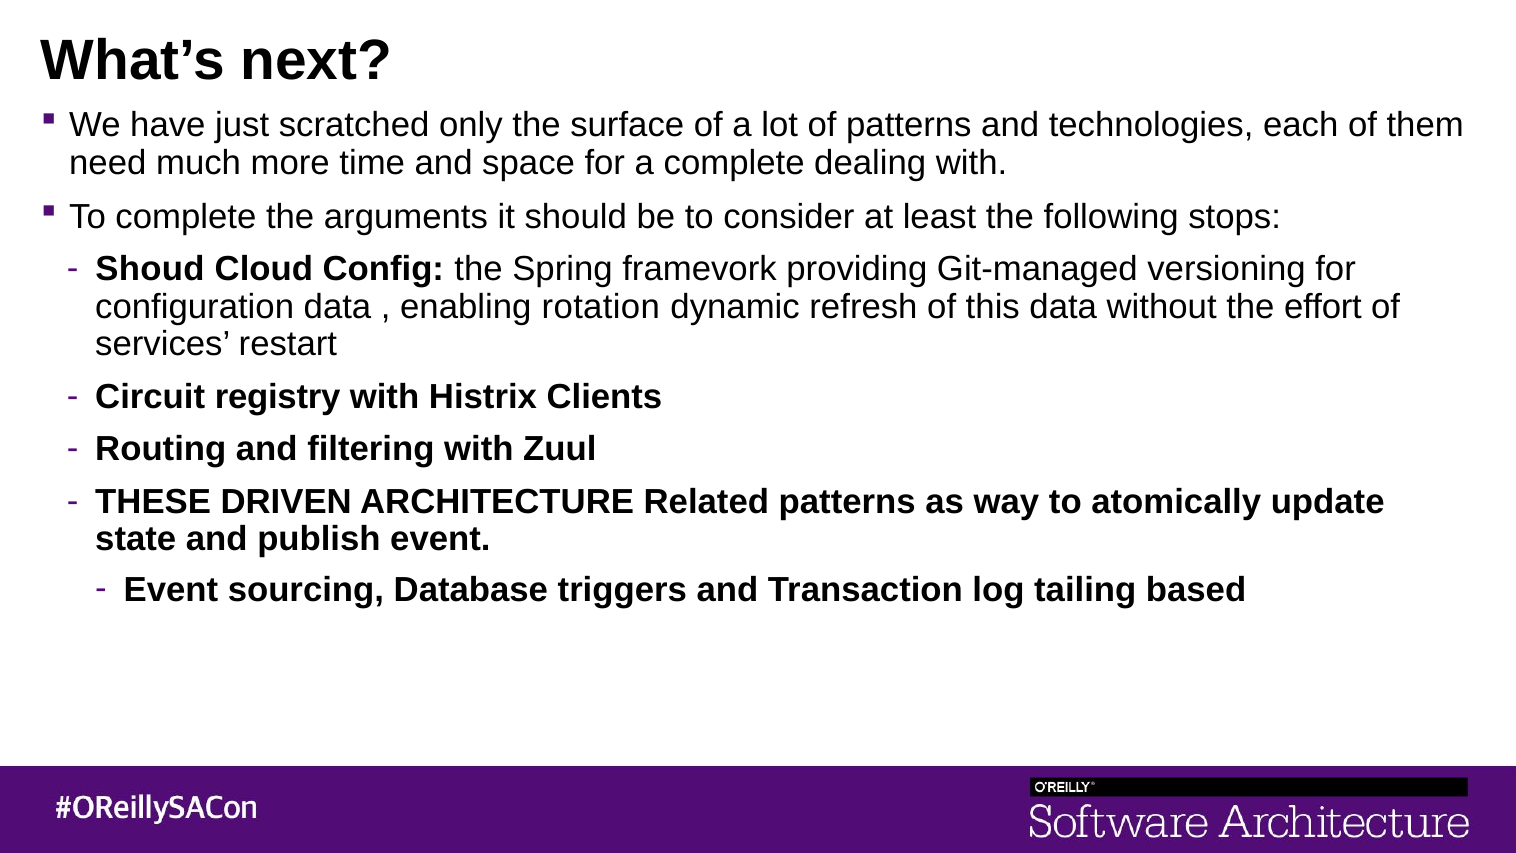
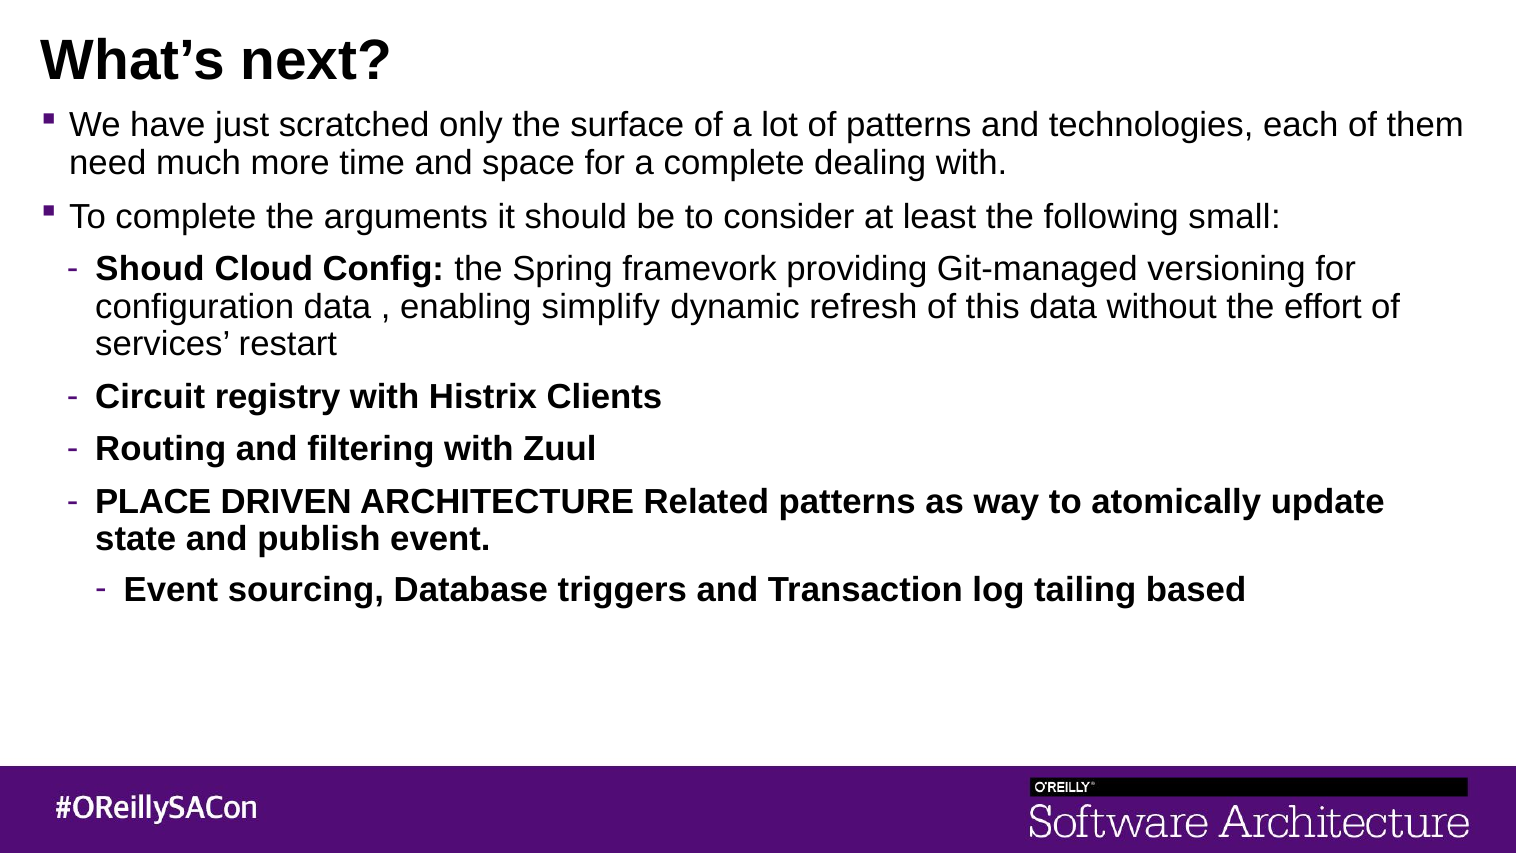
stops: stops -> small (1235, 217)
rotation: rotation -> simplify (601, 307)
THESE: THESE -> PLACE (153, 502)
